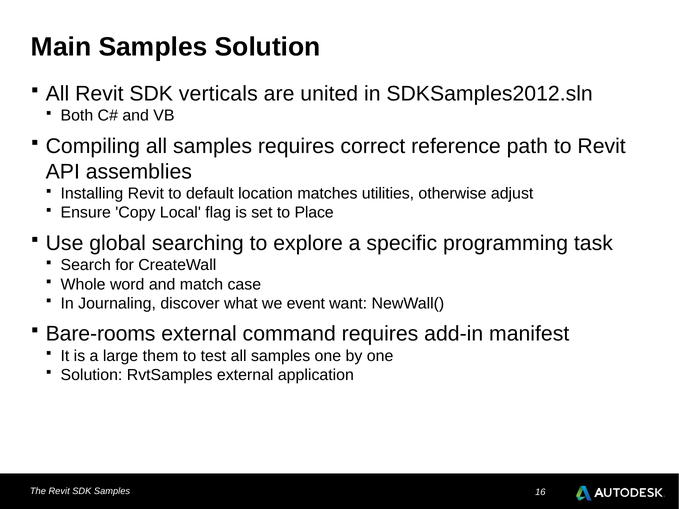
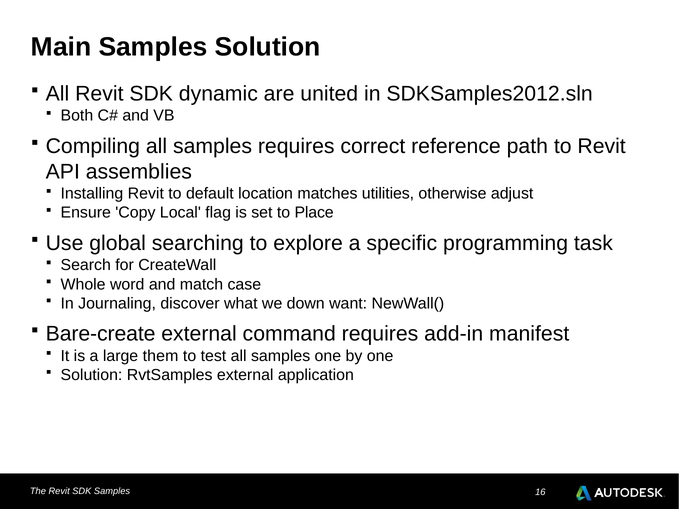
verticals: verticals -> dynamic (218, 94)
event: event -> down (306, 303)
Bare-rooms: Bare-rooms -> Bare-create (101, 334)
